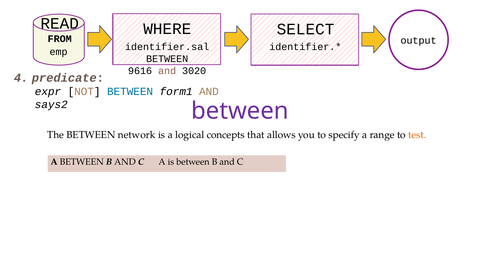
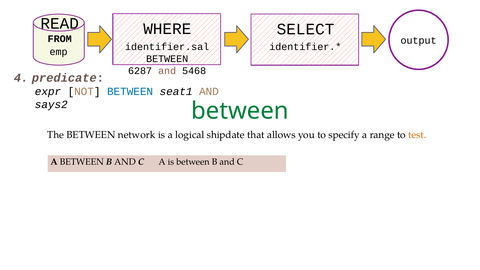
9616: 9616 -> 6287 (140, 71)
3020: 3020 -> 5468 (194, 71)
form1: form1 -> seat1 (176, 91)
between colour: purple -> green (240, 111)
concepts: concepts -> shipdate (226, 135)
